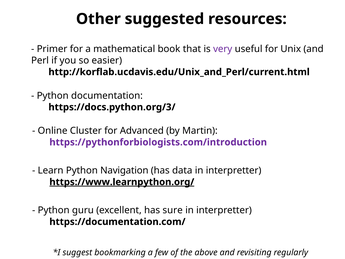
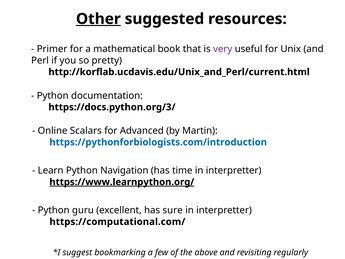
Other underline: none -> present (98, 19)
easier: easier -> pretty (107, 60)
Cluster: Cluster -> Scalars (86, 131)
https://pythonforbiologists.com/introduction colour: purple -> blue (158, 142)
data: data -> time (182, 170)
https://documentation.com/: https://documentation.com/ -> https://computational.com/ (117, 222)
